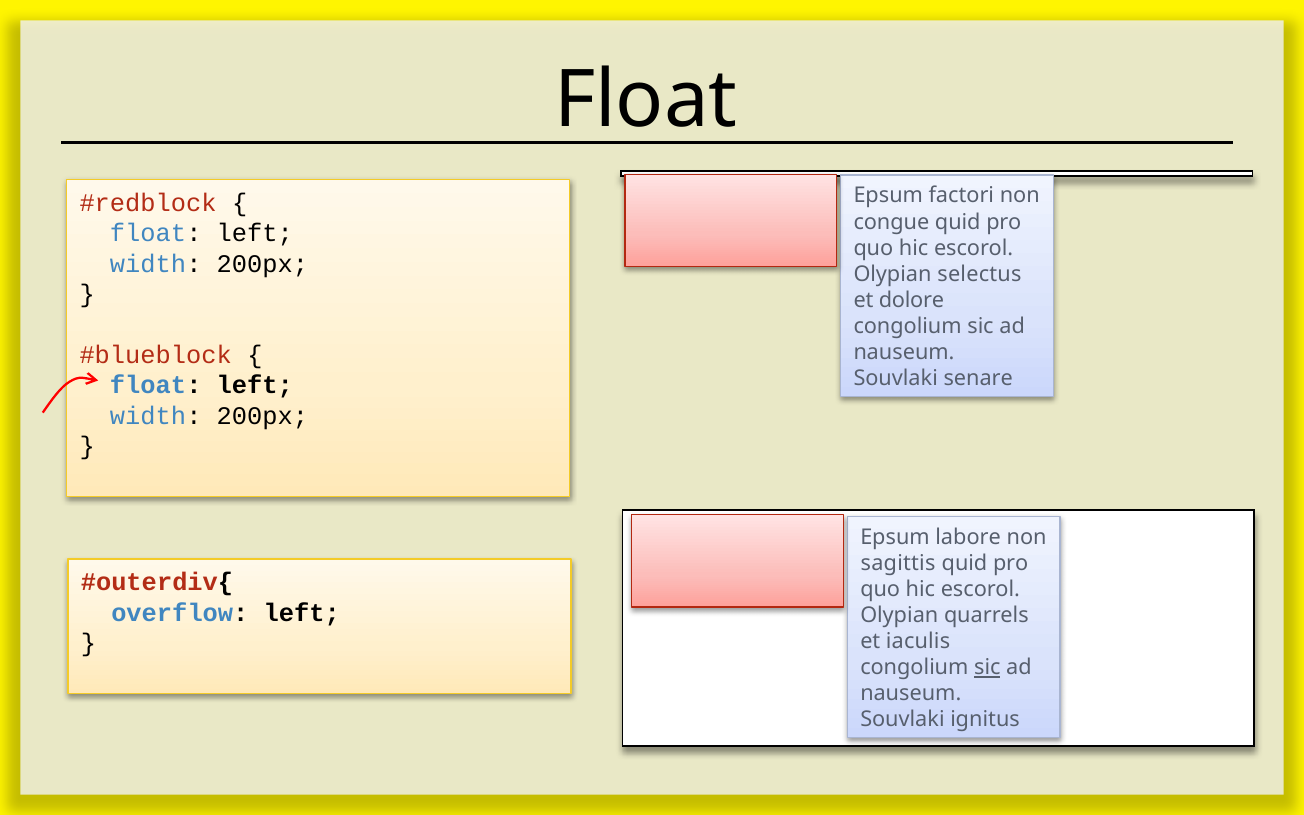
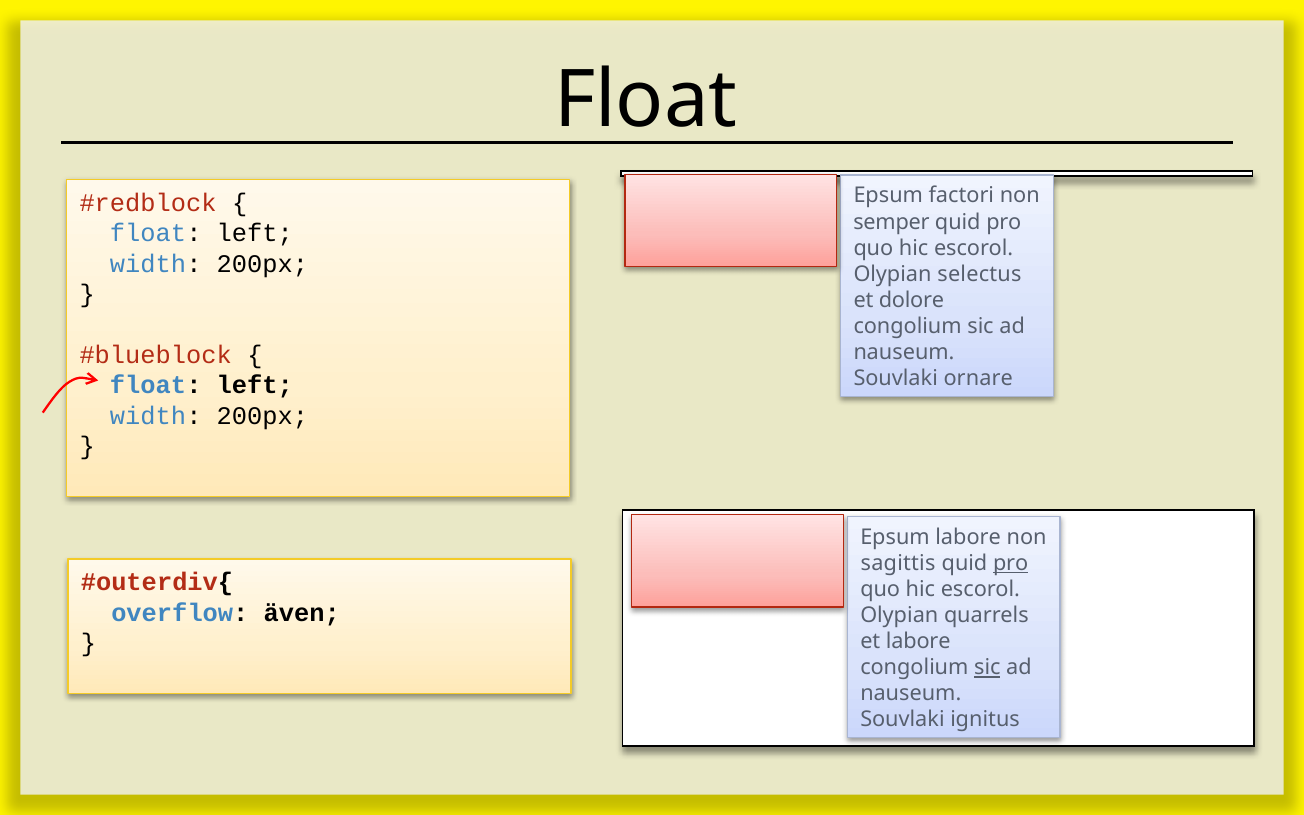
congue: congue -> semper (891, 222)
senare: senare -> ornare (978, 378)
pro underline: none -> present (1011, 563)
overflow left: left -> även (302, 613)
et iaculis: iaculis -> labore (918, 641)
